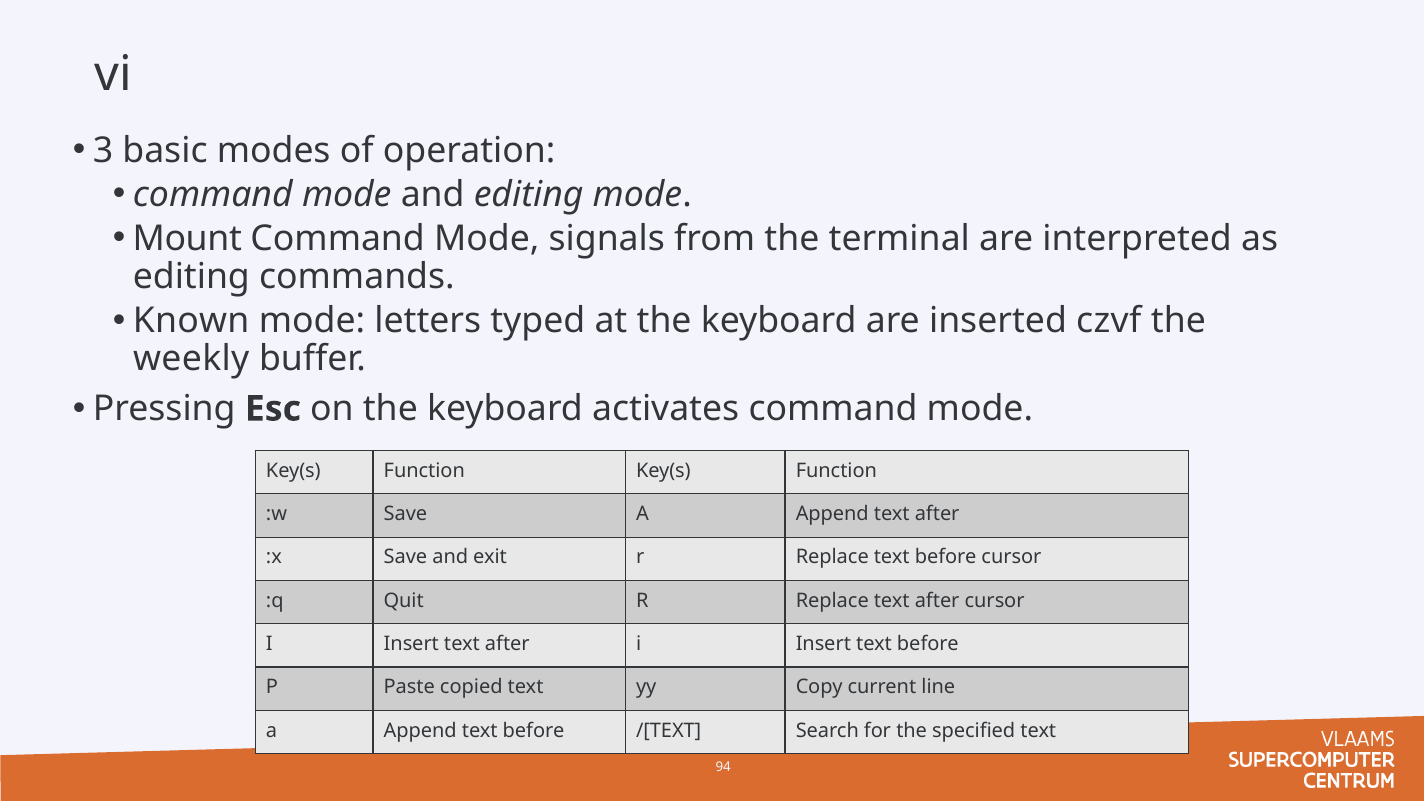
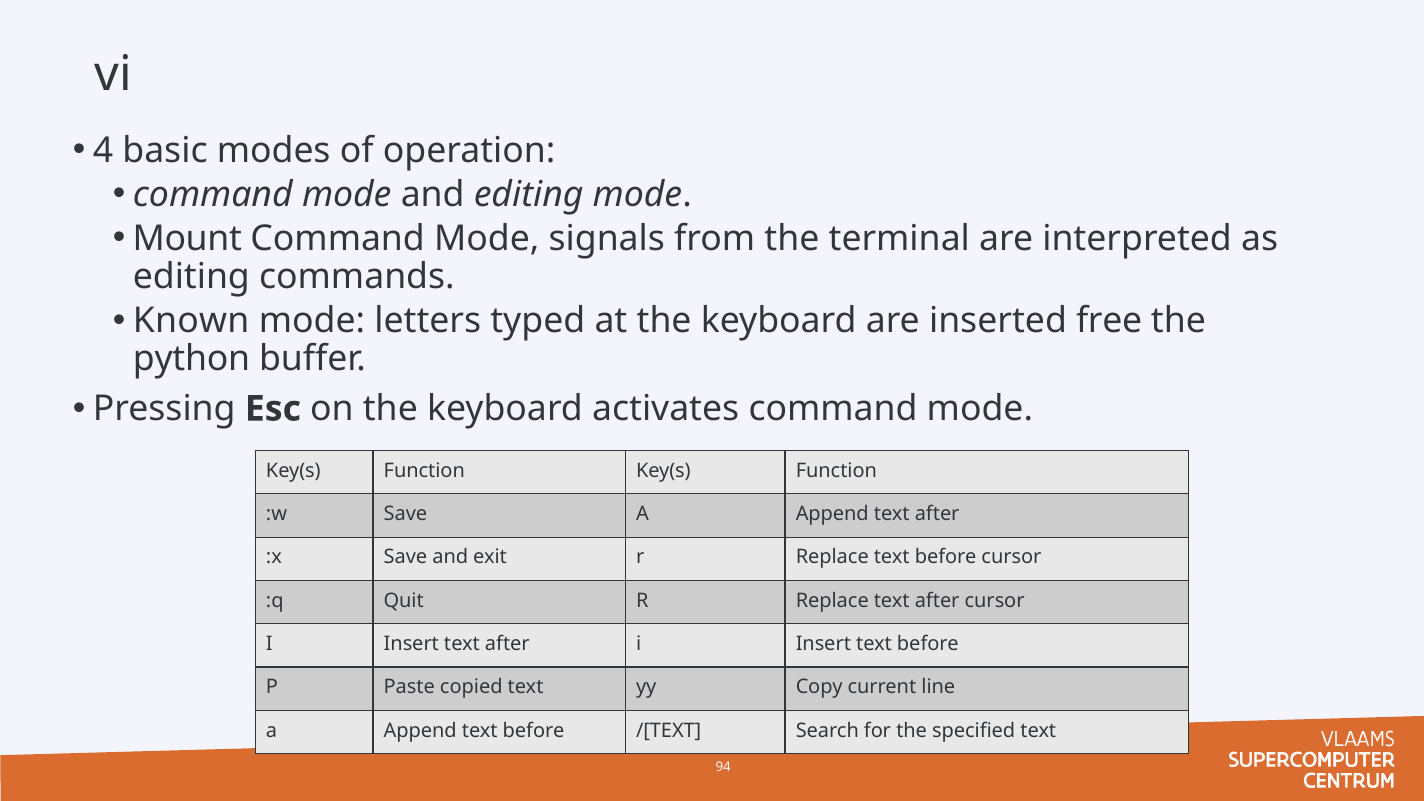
3: 3 -> 4 (103, 150)
czvf: czvf -> free (1109, 321)
weekly: weekly -> python (191, 359)
